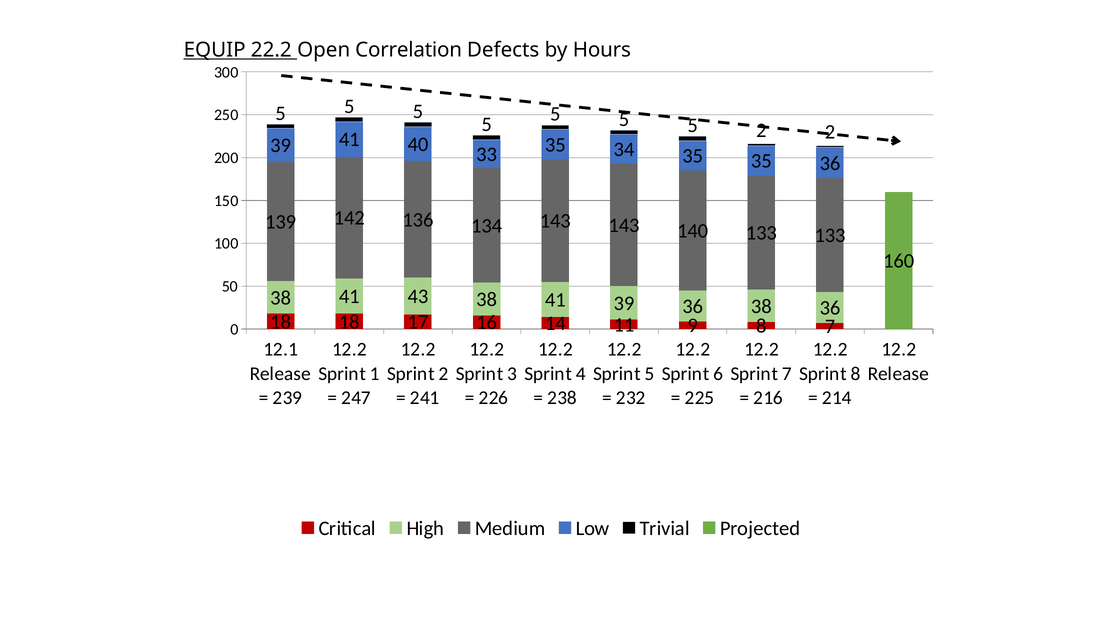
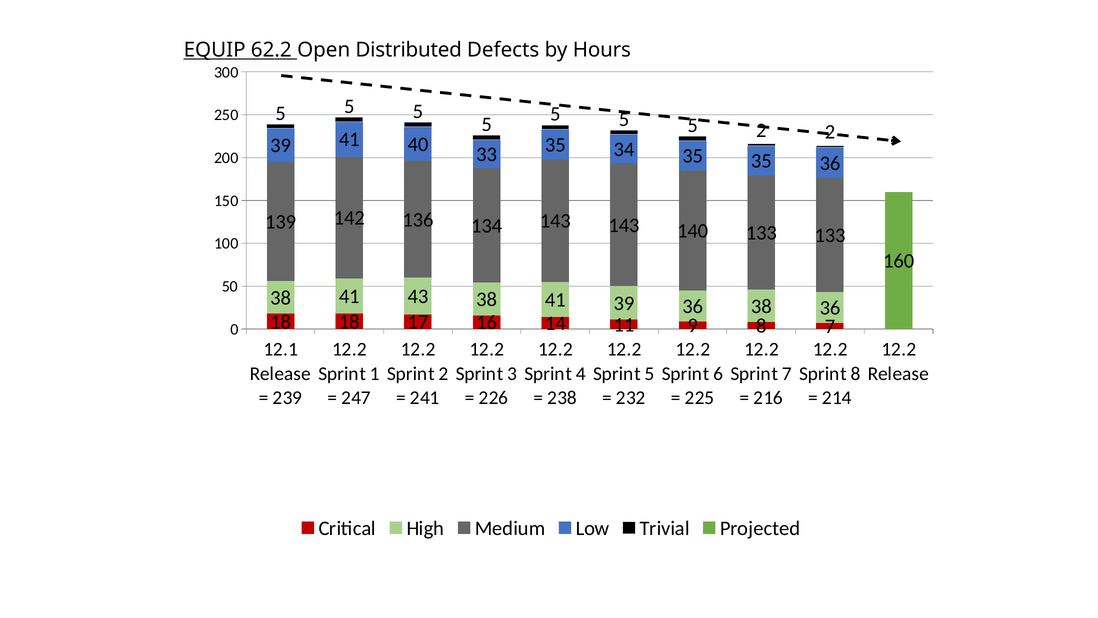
22.2: 22.2 -> 62.2 (271, 50)
Correlation: Correlation -> Distributed (409, 50)
